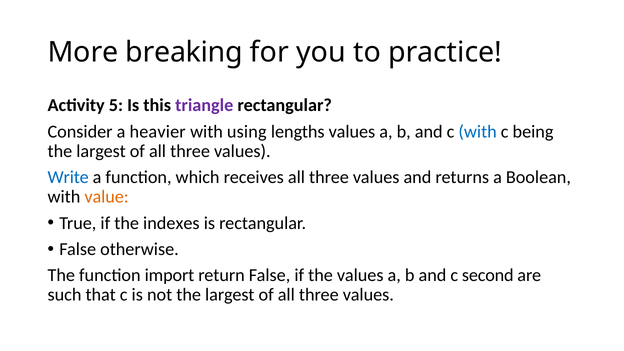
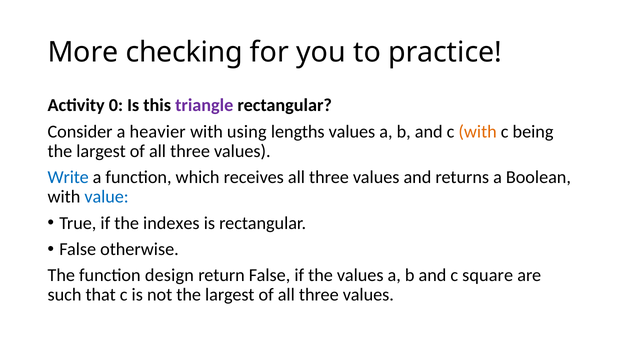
breaking: breaking -> checking (184, 52)
5: 5 -> 0 (116, 105)
with colour: blue -> orange (478, 132)
value colour: orange -> blue (107, 197)
import: import -> design (169, 275)
second: second -> square (488, 275)
